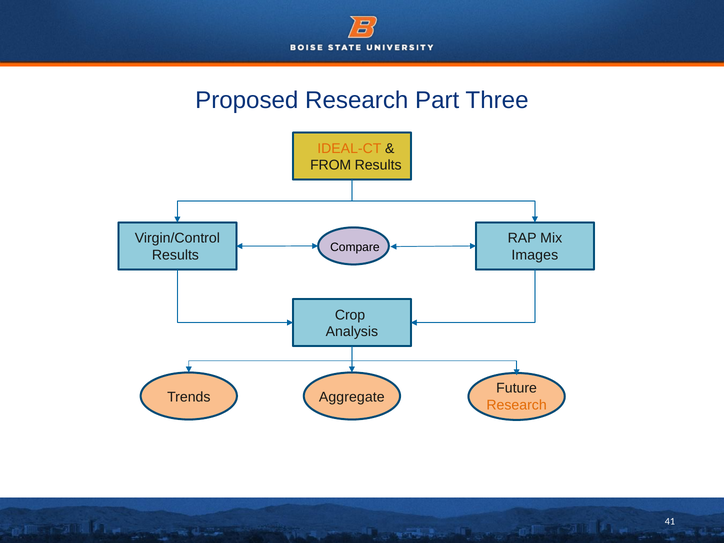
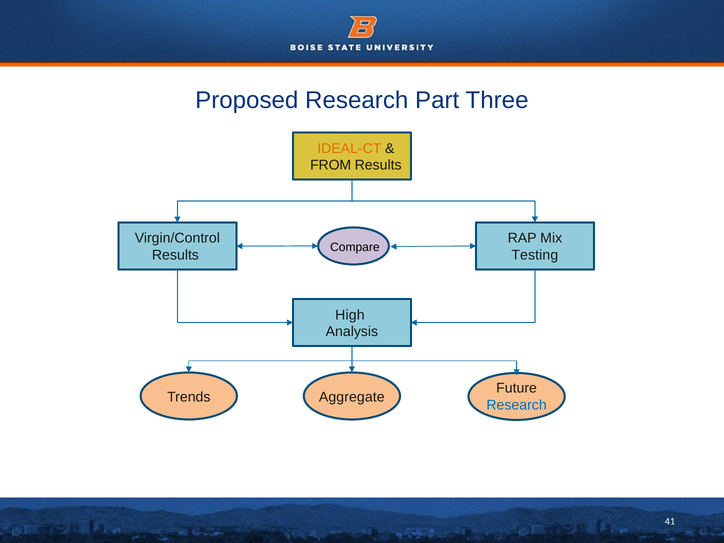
Images: Images -> Testing (535, 255)
Crop: Crop -> High (350, 315)
Research colour: orange -> blue (517, 405)
